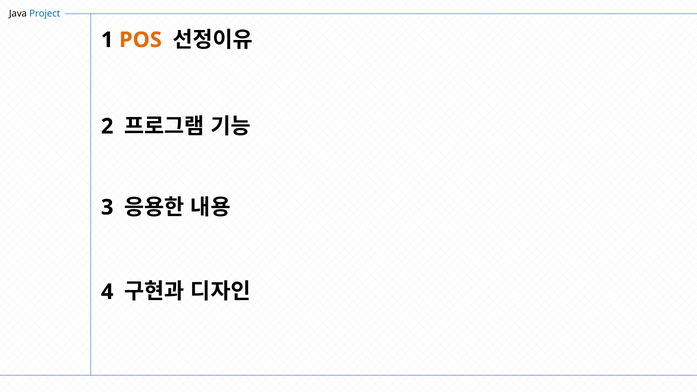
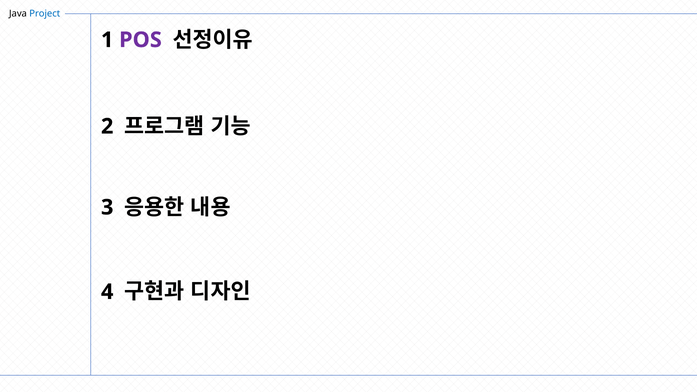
POS colour: orange -> purple (140, 40)
